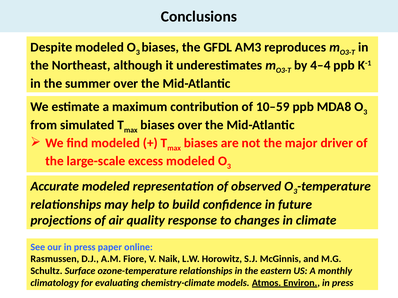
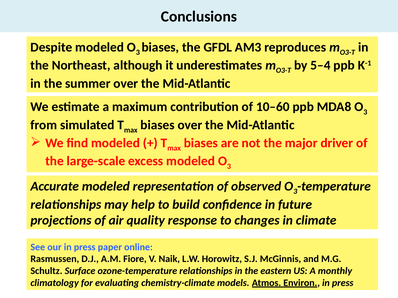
4–4: 4–4 -> 5–4 (320, 65)
10–59: 10–59 -> 10–60 (273, 107)
